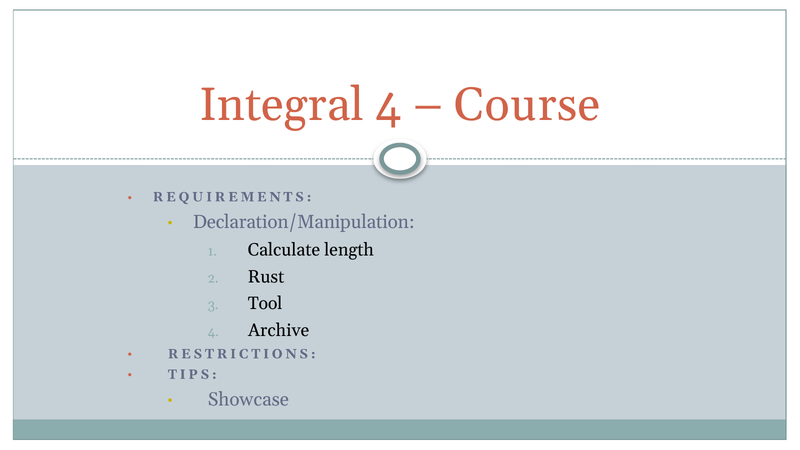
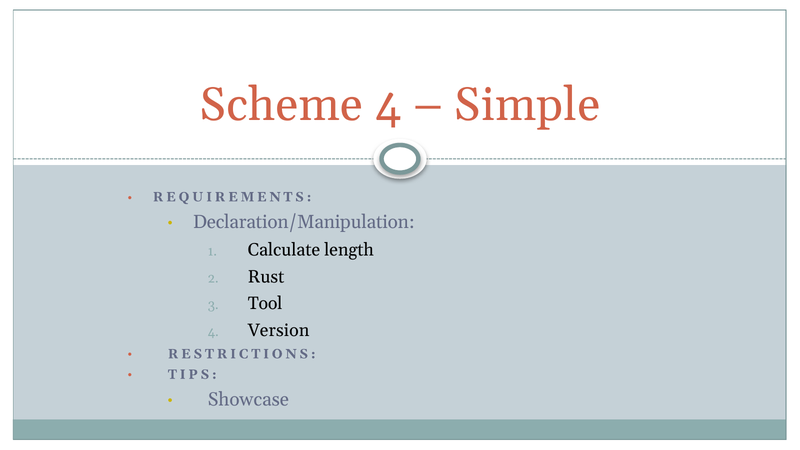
Integral: Integral -> Scheme (281, 105)
Course: Course -> Simple (527, 105)
Archive: Archive -> Version (279, 330)
